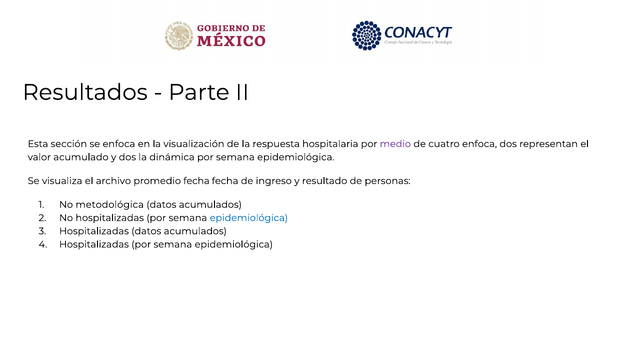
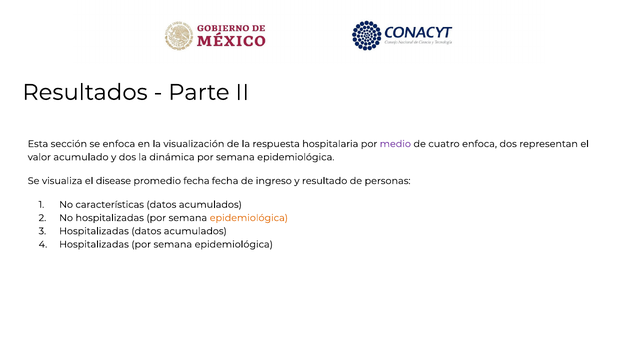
archivo: archivo -> disease (113, 181)
metodológica: metodológica -> características (110, 205)
epidemiológica colour: blue -> orange (249, 218)
